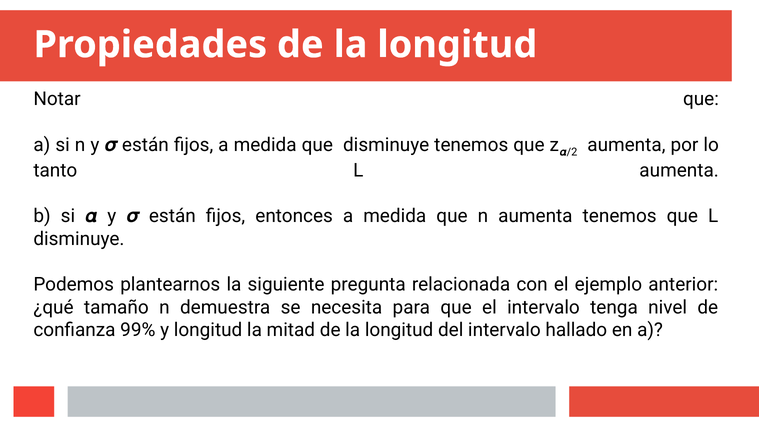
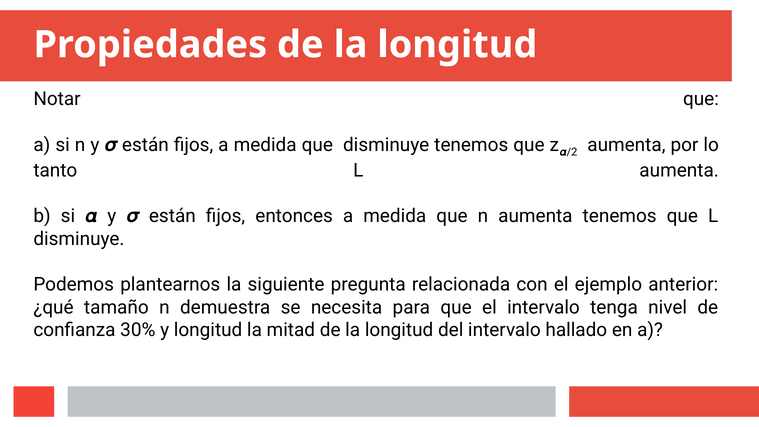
99%: 99% -> 30% (138, 330)
